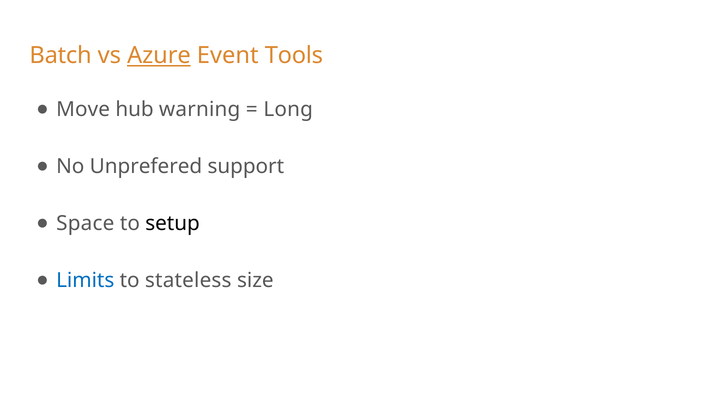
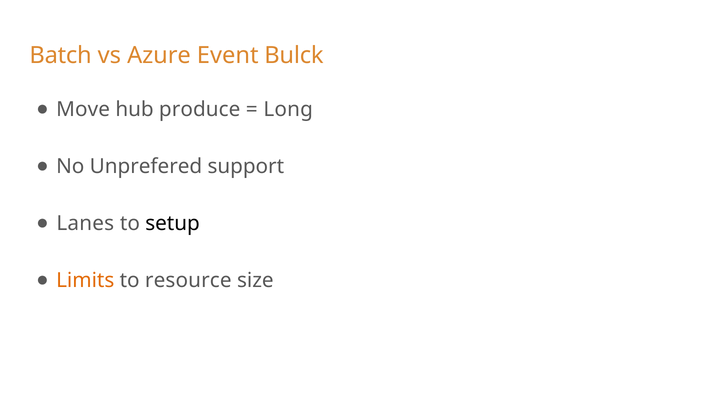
Azure underline: present -> none (159, 56)
Tools: Tools -> Bulck (294, 56)
warning: warning -> produce (200, 110)
Space: Space -> Lanes (85, 224)
Limits colour: blue -> orange (85, 281)
stateless: stateless -> resource (188, 281)
